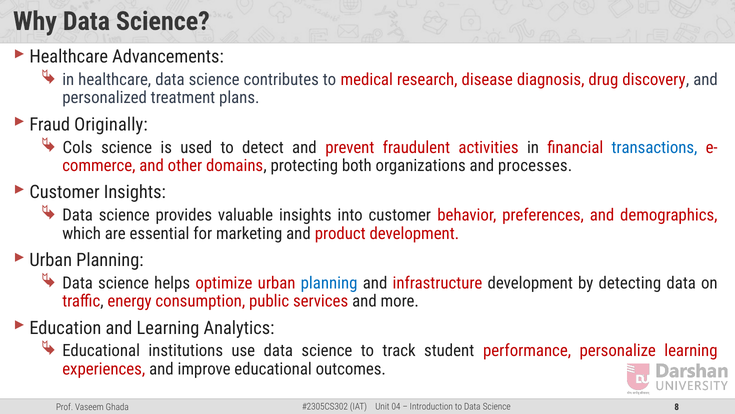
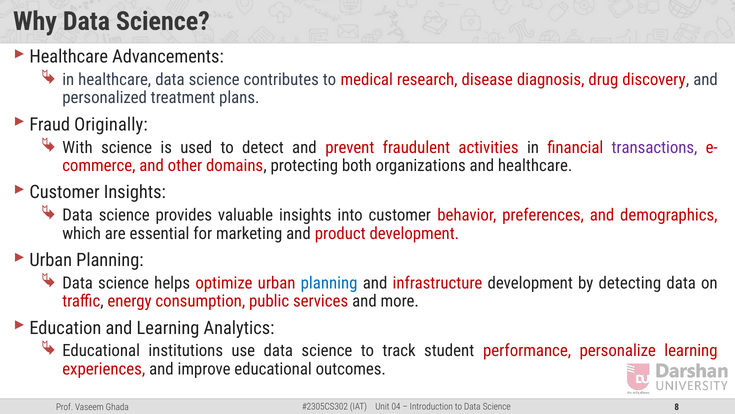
Cols: Cols -> With (78, 147)
transactions colour: blue -> purple (654, 147)
and processes: processes -> healthcare (535, 165)
